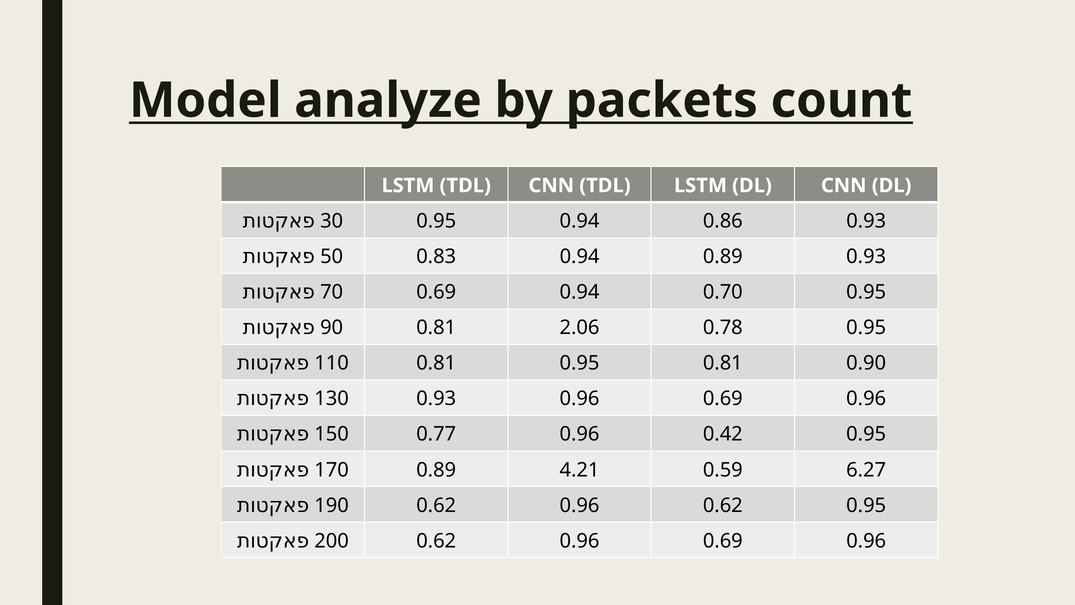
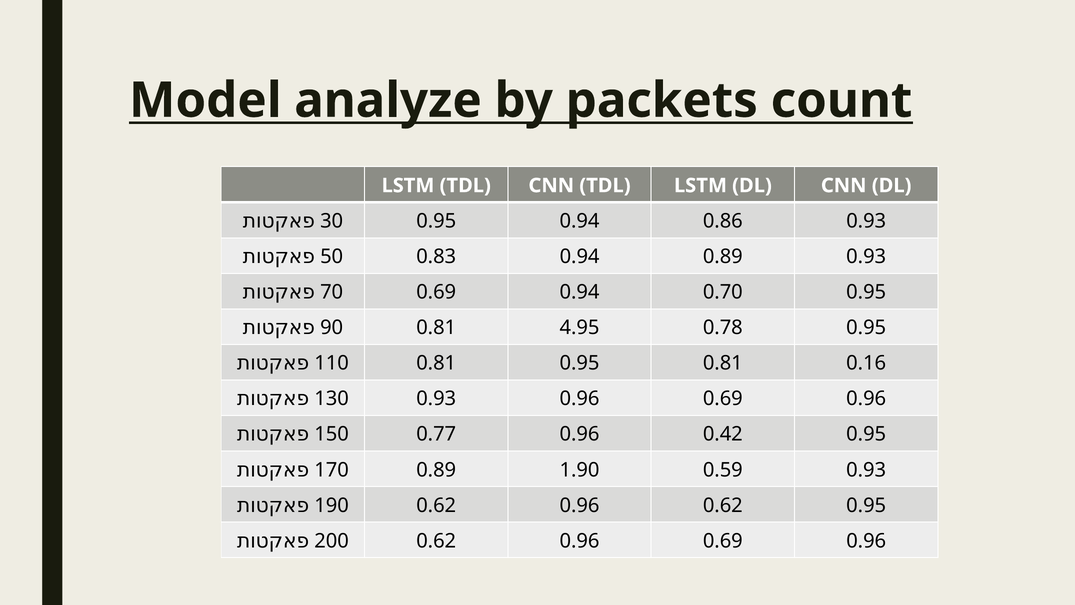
2.06: 2.06 -> 4.95 (580, 328)
0.90: 0.90 -> 0.16 (866, 363)
4.21: 4.21 -> 1.90 (580, 470)
0.59 6.27: 6.27 -> 0.93 (866, 470)
